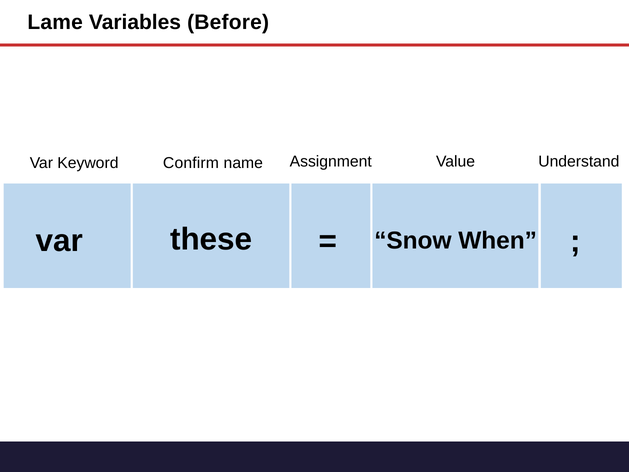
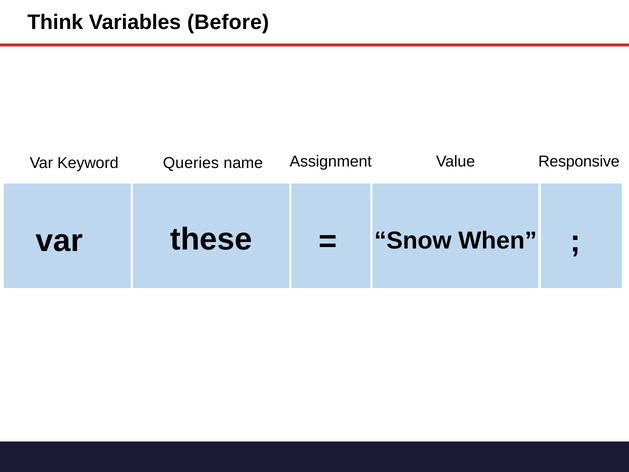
Lame: Lame -> Think (55, 22)
Confirm: Confirm -> Queries (191, 163)
Understand: Understand -> Responsive (579, 162)
